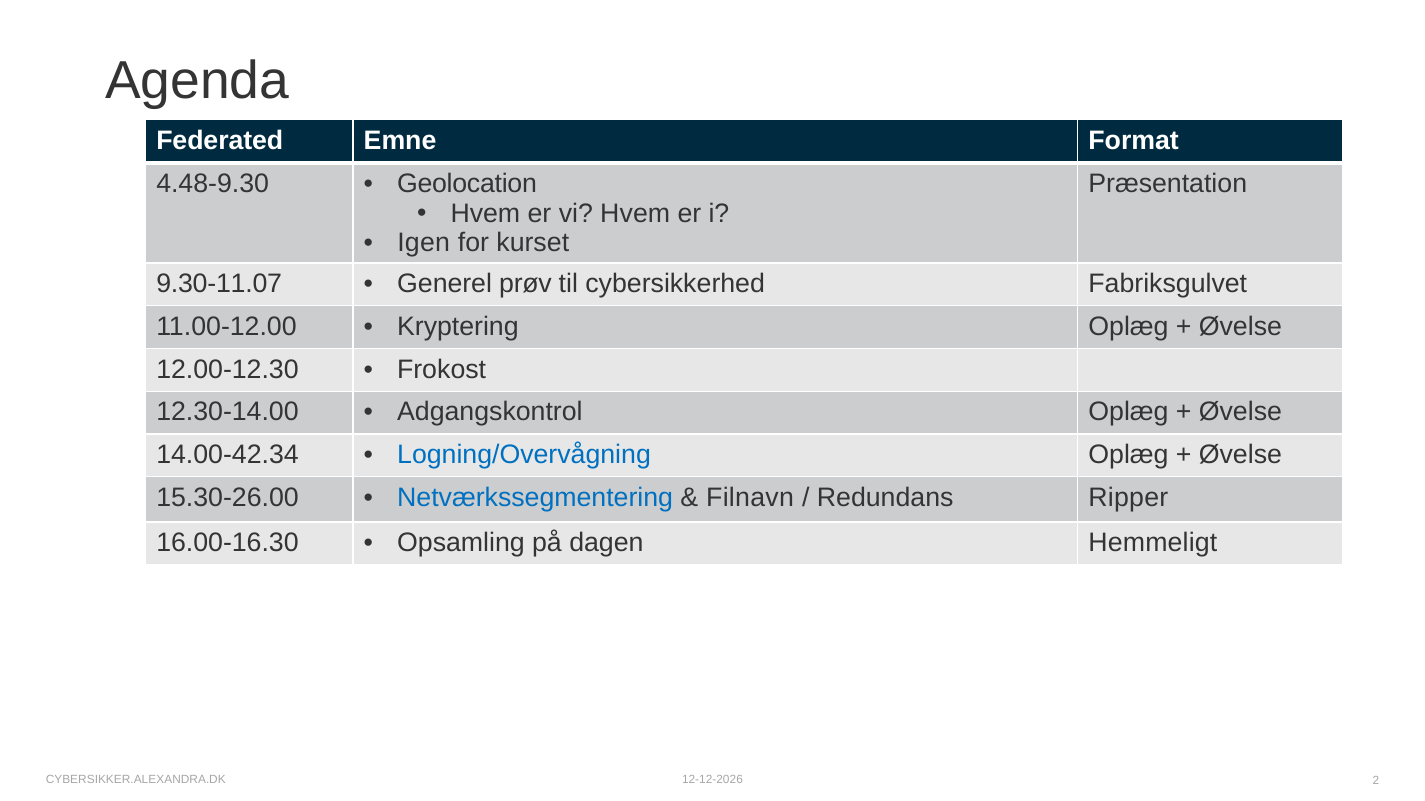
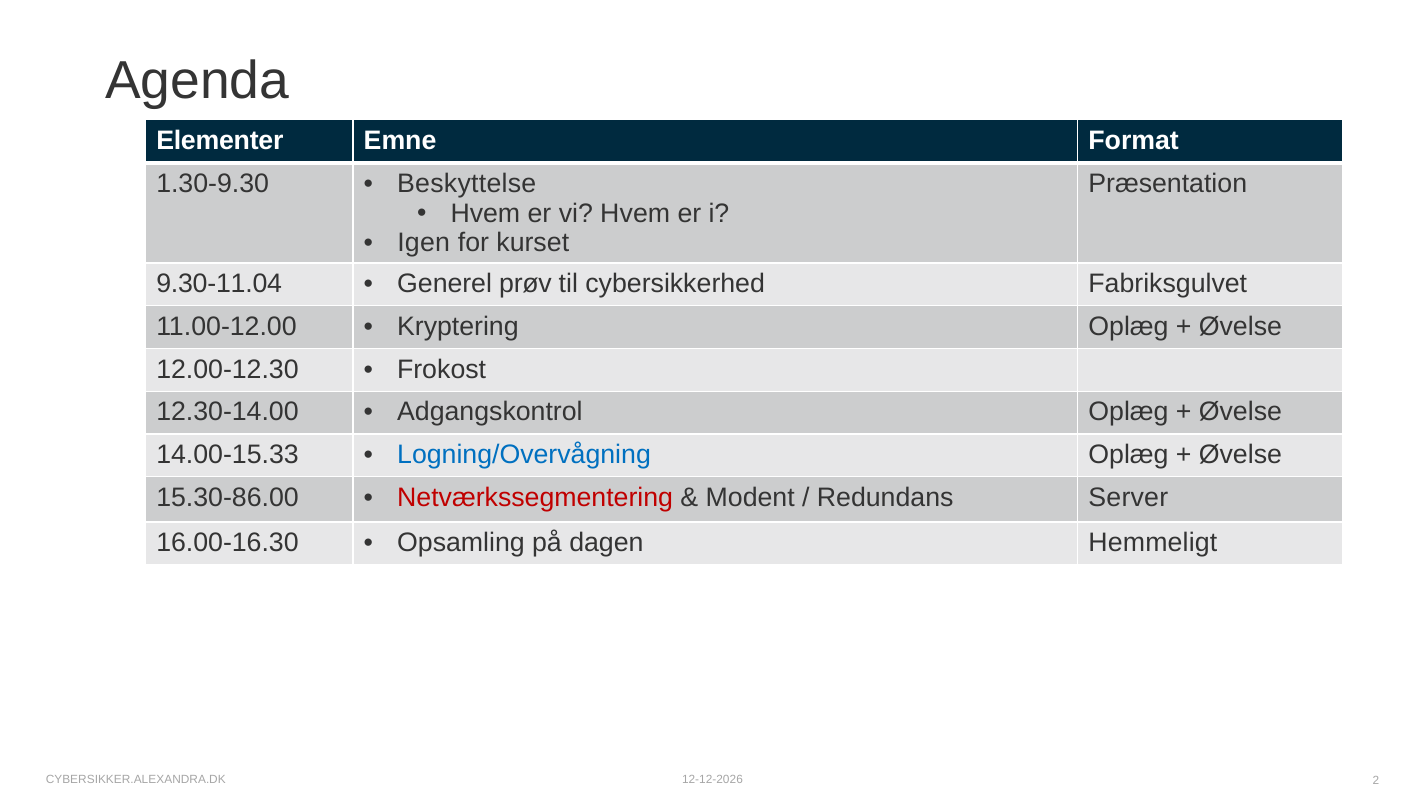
Federated: Federated -> Elementer (220, 141)
4.48-9.30: 4.48-9.30 -> 1.30-9.30 (213, 183)
Geolocation: Geolocation -> Beskyttelse (467, 183)
9.30-11.07: 9.30-11.07 -> 9.30-11.04 (219, 284)
14.00-42.34: 14.00-42.34 -> 14.00-15.33 (227, 455)
15.30-26.00: 15.30-26.00 -> 15.30-86.00 (227, 498)
Netværkssegmentering colour: blue -> red (535, 498)
Filnavn: Filnavn -> Modent (750, 498)
Ripper: Ripper -> Server (1128, 498)
